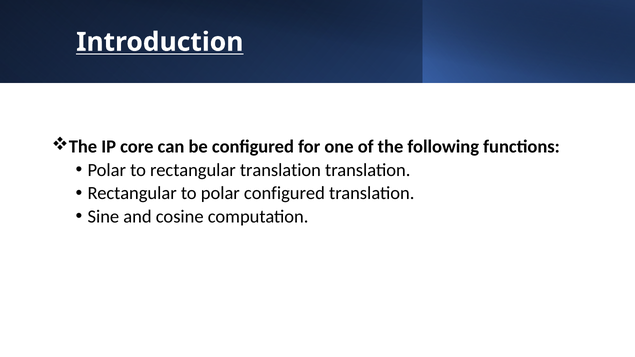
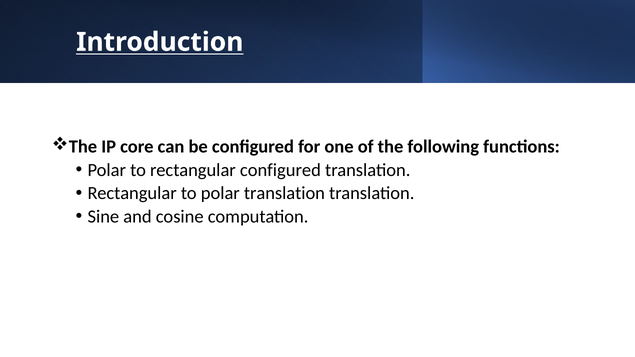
rectangular translation: translation -> configured (280, 170)
polar configured: configured -> translation (284, 193)
